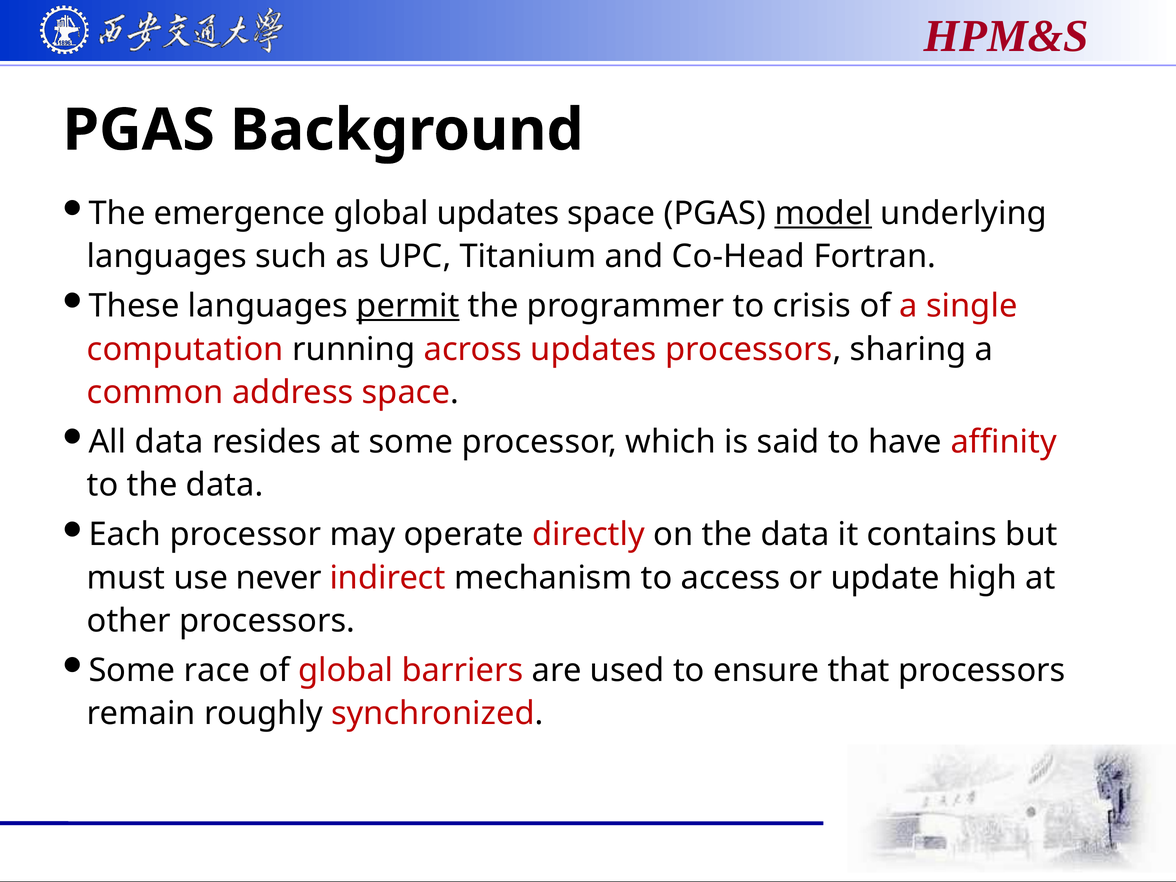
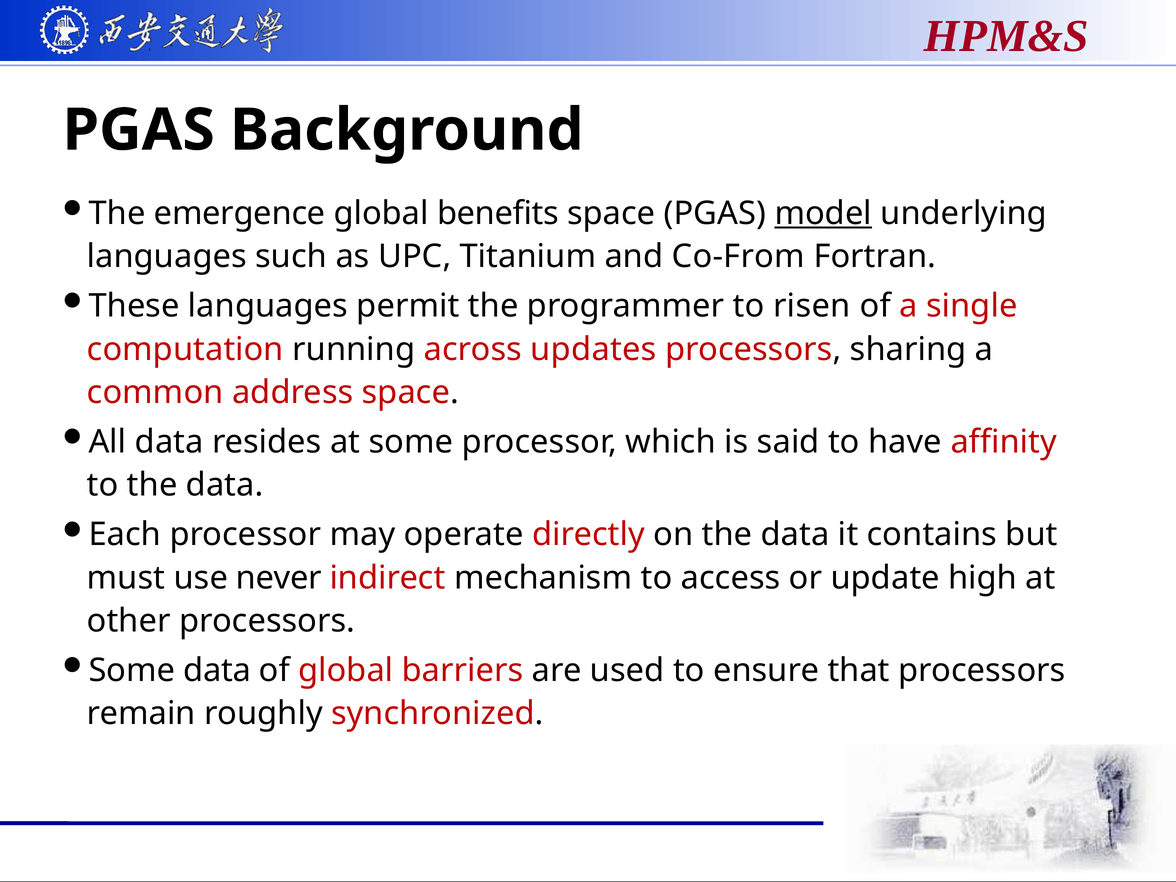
global updates: updates -> benefits (498, 213)
Co-Head: Co-Head -> Co-From (738, 256)
permit underline: present -> none (408, 306)
crisis: crisis -> risen (812, 306)
Some race: race -> data (217, 671)
